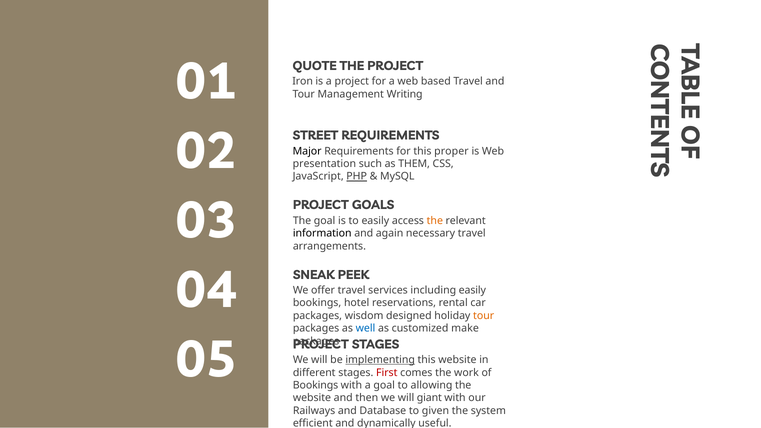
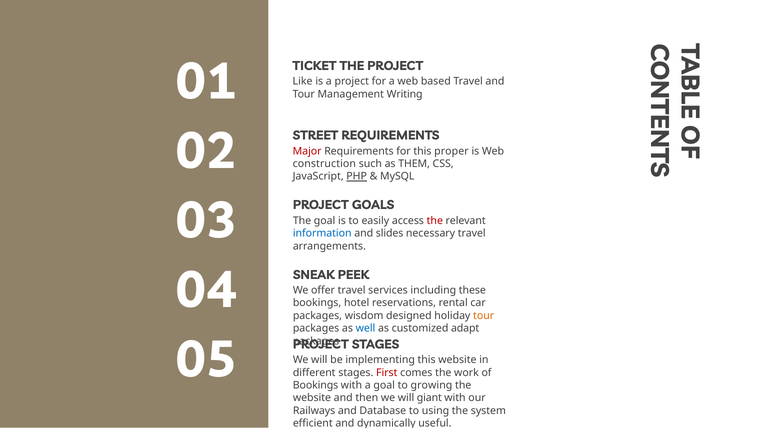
QUOTE: QUOTE -> TICKET (314, 66)
Iron: Iron -> Like (303, 81)
Major colour: black -> red (307, 151)
presentation: presentation -> construction (324, 164)
the colour: orange -> red (435, 221)
information colour: black -> blue (322, 233)
again: again -> slides (390, 233)
including easily: easily -> these (472, 290)
make: make -> adapt (465, 328)
implementing underline: present -> none (380, 360)
allowing: allowing -> growing (431, 385)
given: given -> using (436, 411)
